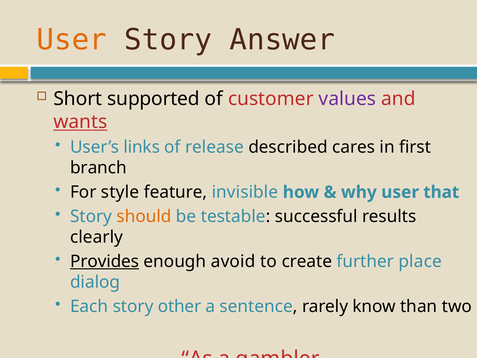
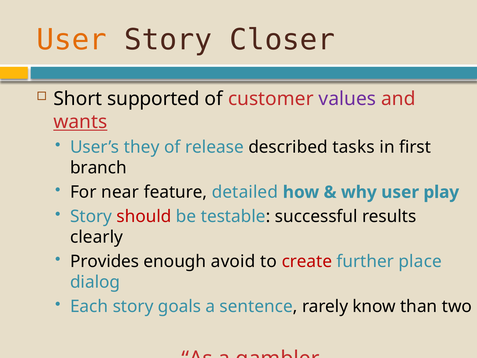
Answer: Answer -> Closer (282, 40)
links: links -> they (142, 147)
cares: cares -> tasks (354, 147)
style: style -> near (120, 192)
invisible: invisible -> detailed (245, 192)
user that: that -> play (441, 192)
should colour: orange -> red (144, 216)
Provides underline: present -> none (105, 261)
create colour: black -> red (307, 261)
other: other -> goals (179, 306)
